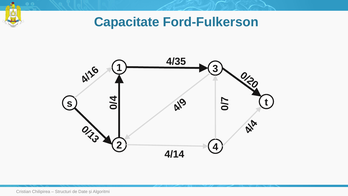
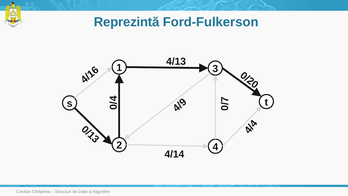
Capacitate: Capacitate -> Reprezintă (127, 22)
4/35: 4/35 -> 4/13 (176, 62)
